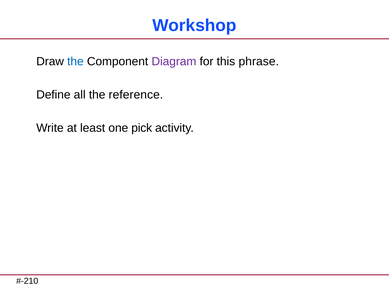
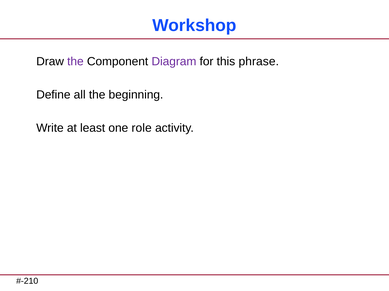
the colour: blue -> purple (75, 62)
reference: reference -> beginning (136, 95)
pick: pick -> role (142, 128)
